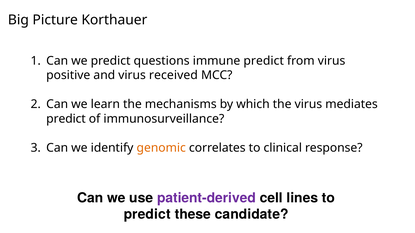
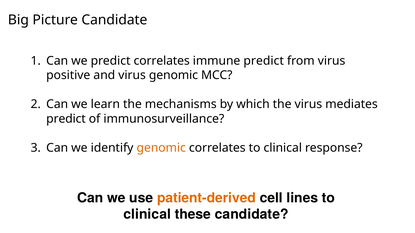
Picture Korthauer: Korthauer -> Candidate (114, 20)
predict questions: questions -> correlates (162, 61)
virus received: received -> genomic (174, 75)
patient-derived colour: purple -> orange (206, 198)
predict: predict -> clinical (147, 215)
